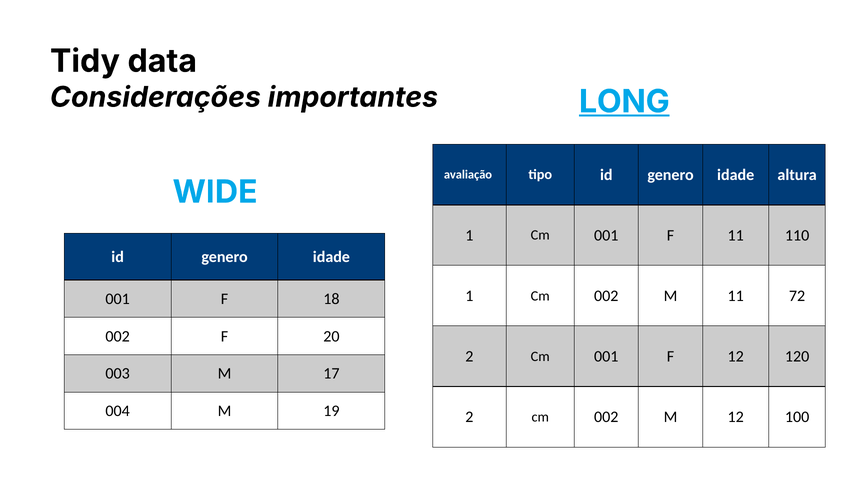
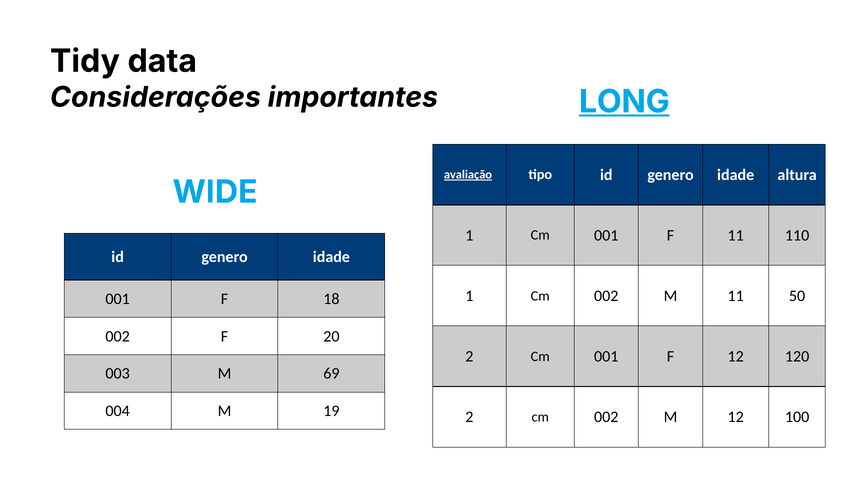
avaliação underline: none -> present (468, 175)
72: 72 -> 50 (797, 296)
17: 17 -> 69 (331, 374)
